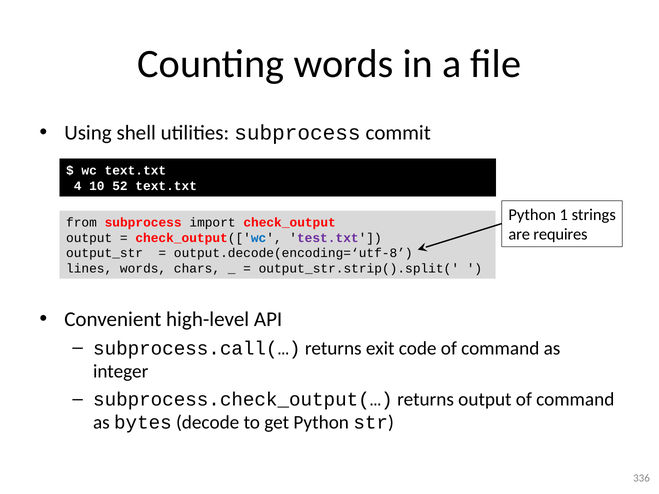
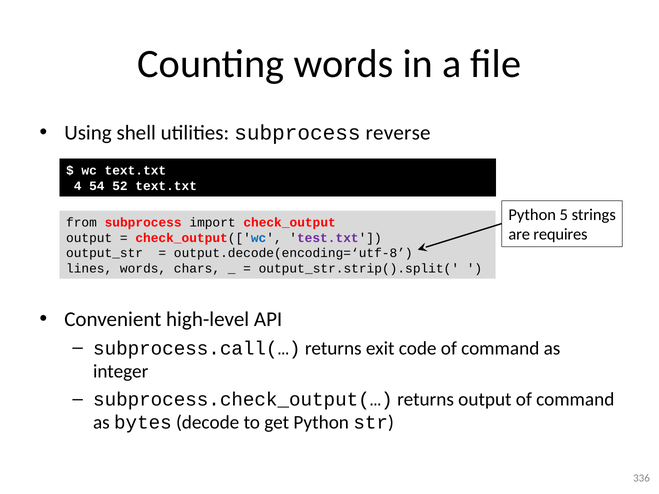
commit: commit -> reverse (398, 133)
10: 10 -> 54 (97, 186)
1: 1 -> 5 (564, 215)
